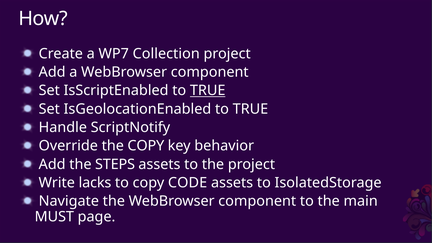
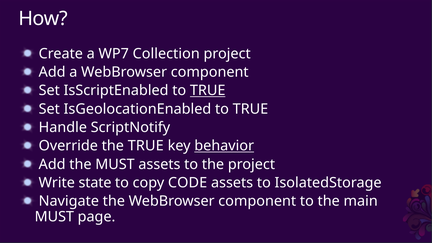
the COPY: COPY -> TRUE (146, 146)
behavior underline: none -> present (224, 146)
the STEPS: STEPS -> MUST (115, 164)
lacks: lacks -> state (95, 183)
